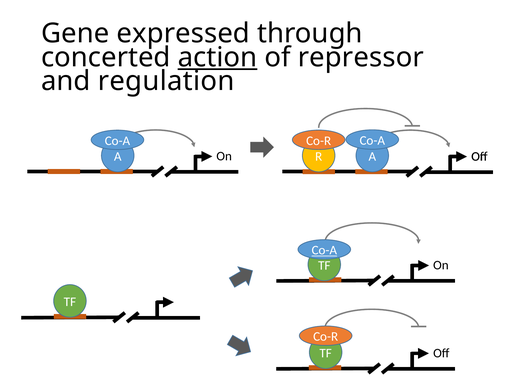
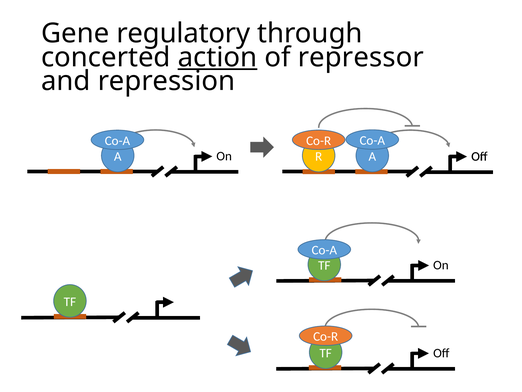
expressed: expressed -> regulatory (183, 33)
regulation: regulation -> repression (166, 81)
Co-A underline: present -> none (324, 250)
